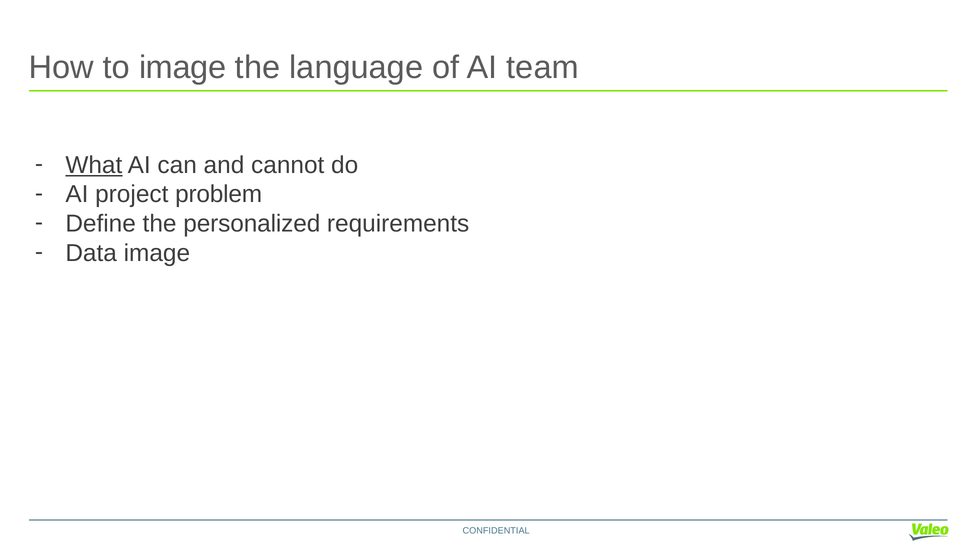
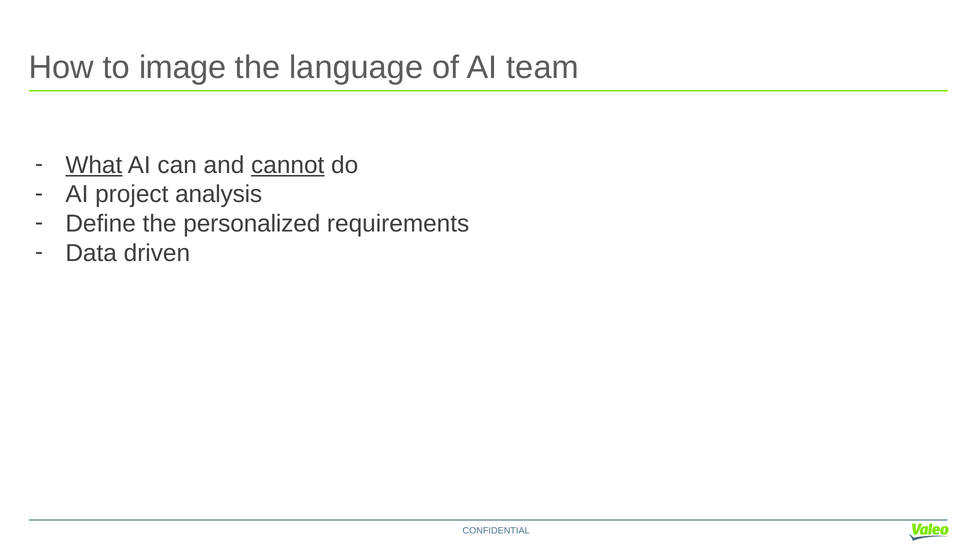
cannot underline: none -> present (288, 165)
problem: problem -> analysis (219, 194)
Data image: image -> driven (157, 253)
